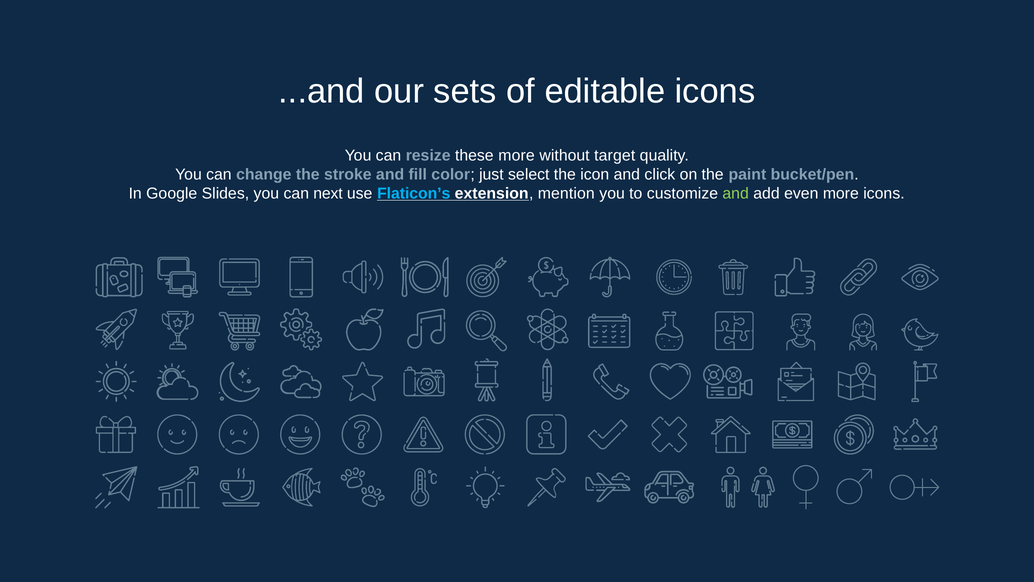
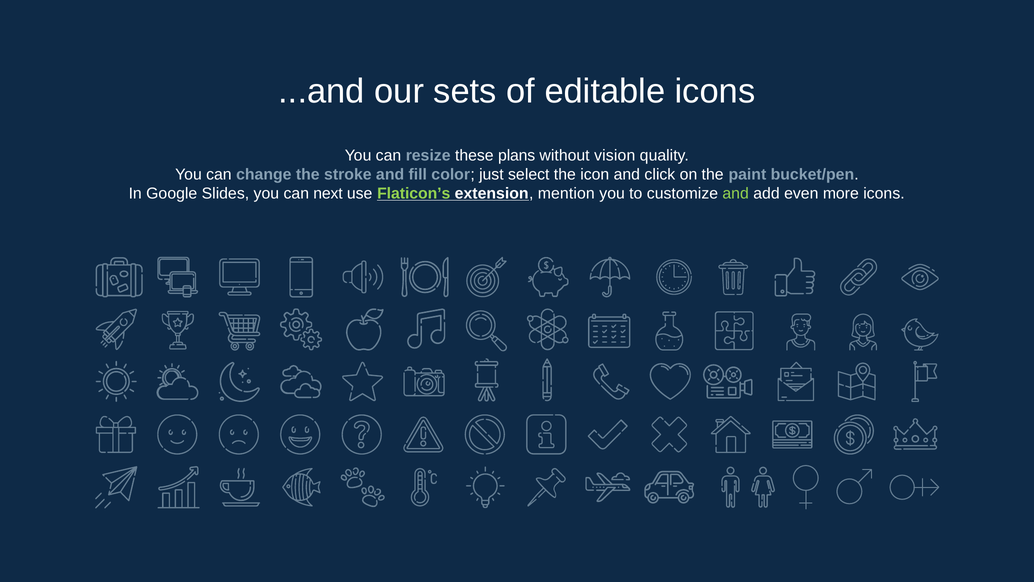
these more: more -> plans (517, 155)
target: target -> vision (615, 155)
Flaticon’s colour: light blue -> light green (414, 193)
